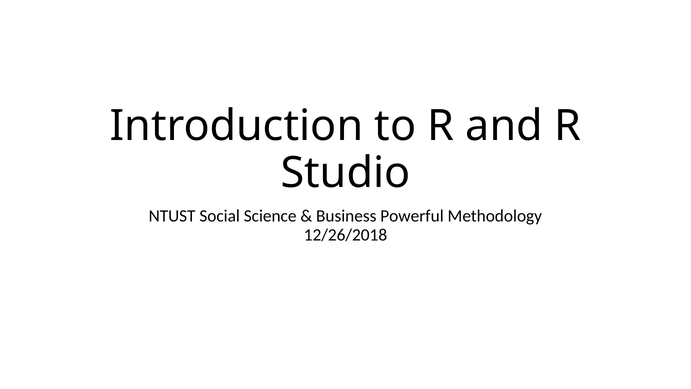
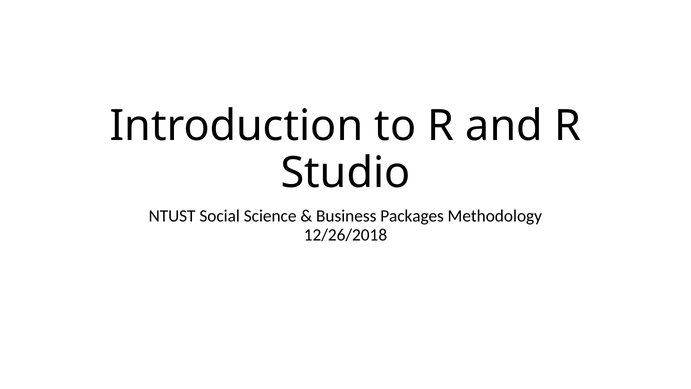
Powerful: Powerful -> Packages (412, 216)
